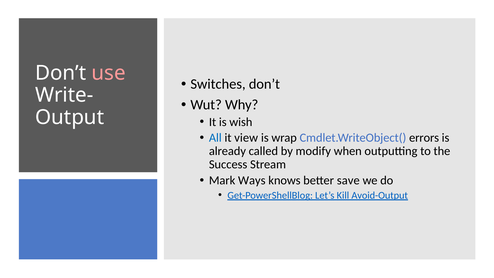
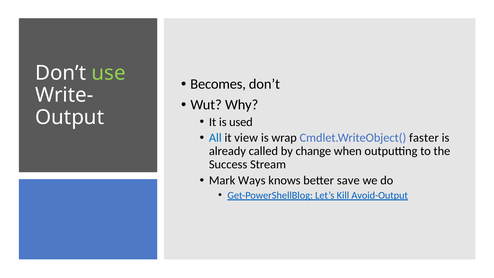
use colour: pink -> light green (109, 73)
Switches: Switches -> Becomes (218, 84)
wish: wish -> used (241, 122)
errors: errors -> faster (424, 138)
modify: modify -> change (313, 151)
